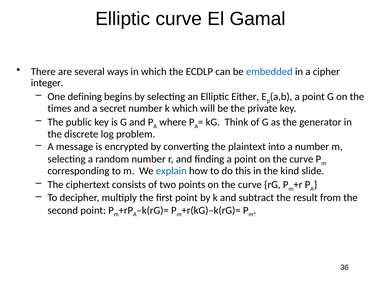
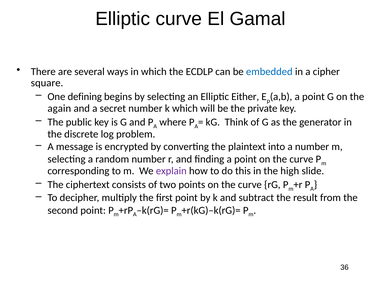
integer: integer -> square (47, 83)
times: times -> again (59, 108)
explain colour: blue -> purple (171, 171)
kind: kind -> high (290, 171)
